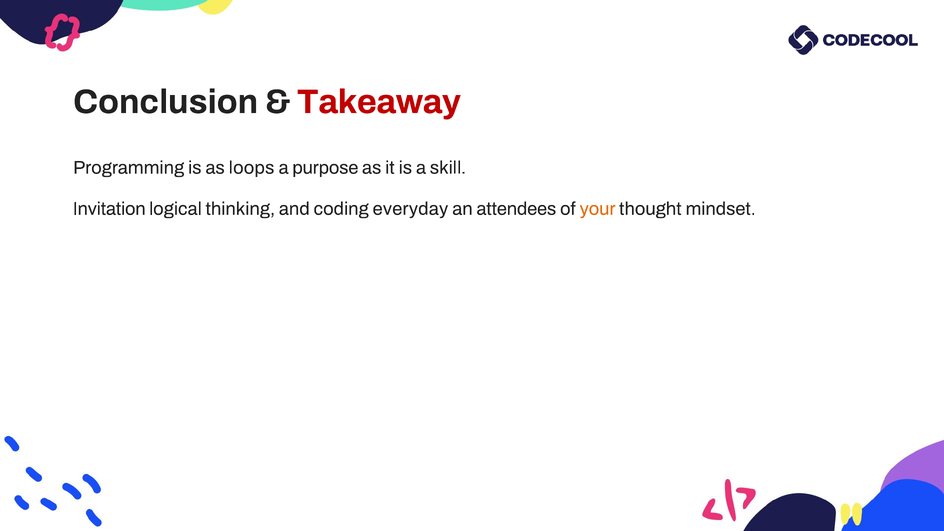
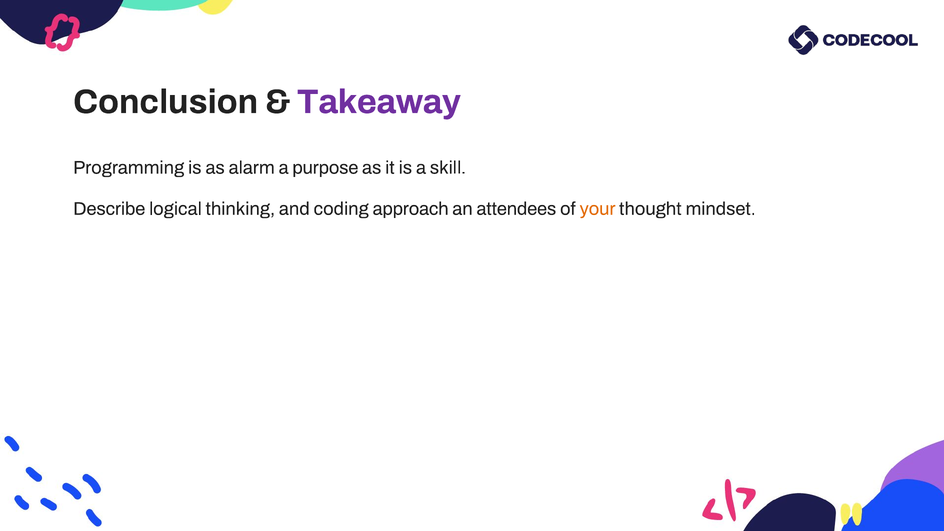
Takeaway colour: red -> purple (379, 102)
loops: loops -> alarm (252, 168)
Invitation: Invitation -> Describe (109, 209)
everyday: everyday -> approach (411, 209)
